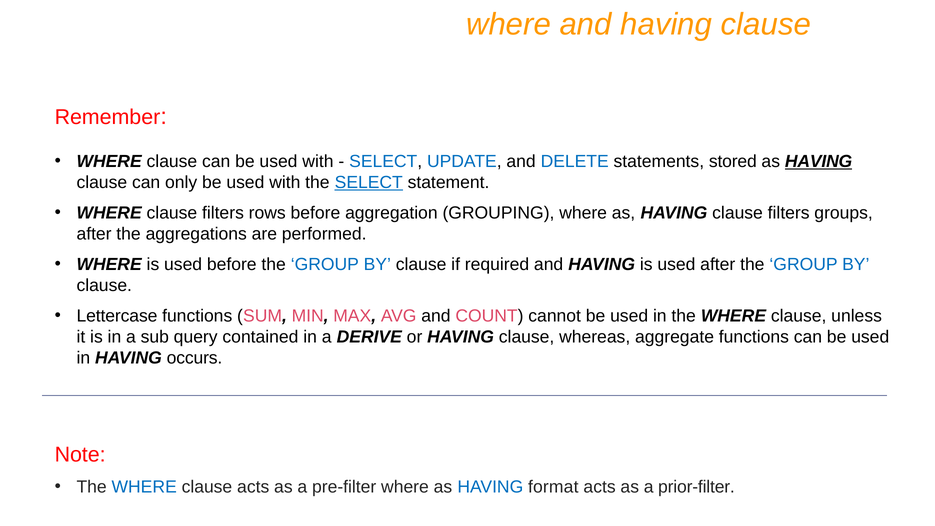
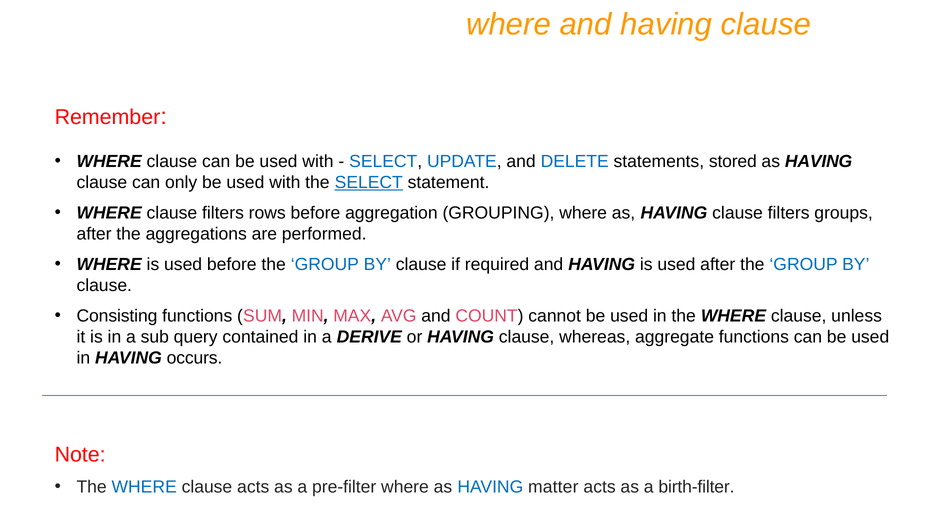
HAVING underline: present -> none (819, 162)
Lettercase: Lettercase -> Consisting (117, 316)
format: format -> matter (553, 487)
prior-filter: prior-filter -> birth-filter (696, 487)
